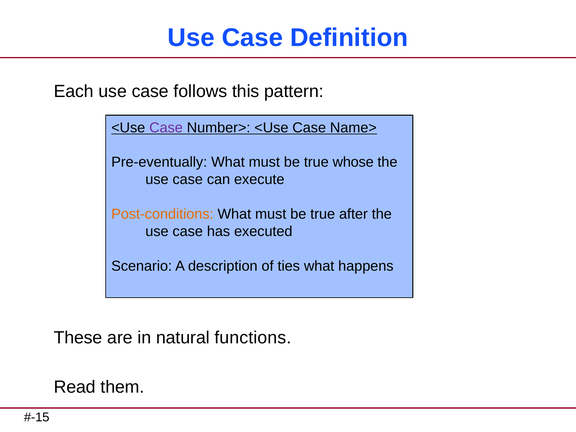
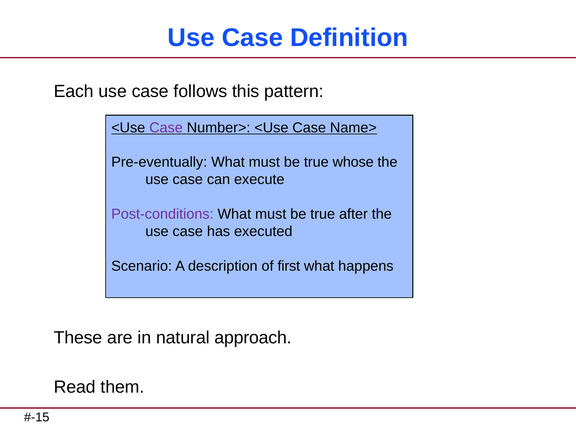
Post-conditions colour: orange -> purple (162, 214)
ties: ties -> first (289, 266)
functions: functions -> approach (253, 338)
